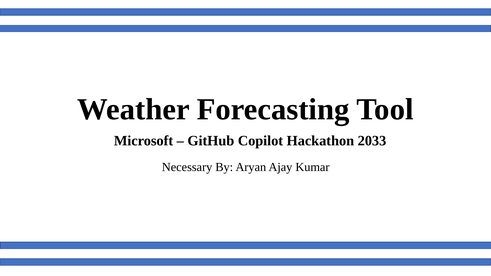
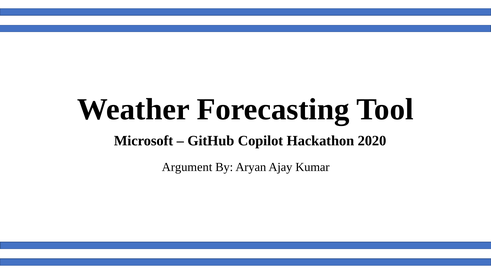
2033: 2033 -> 2020 (372, 141)
Necessary: Necessary -> Argument (187, 167)
